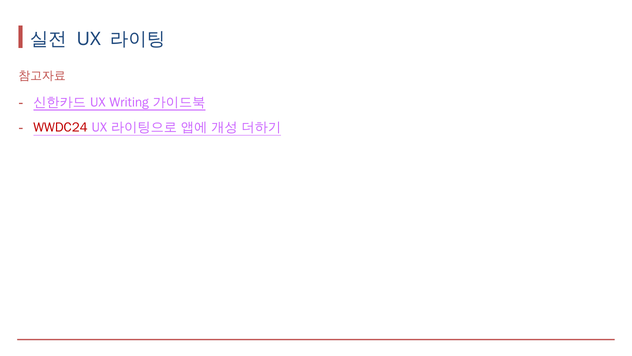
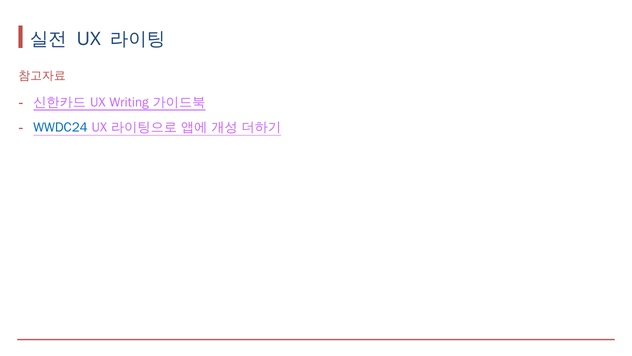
WWDC24 colour: red -> blue (60, 127)
